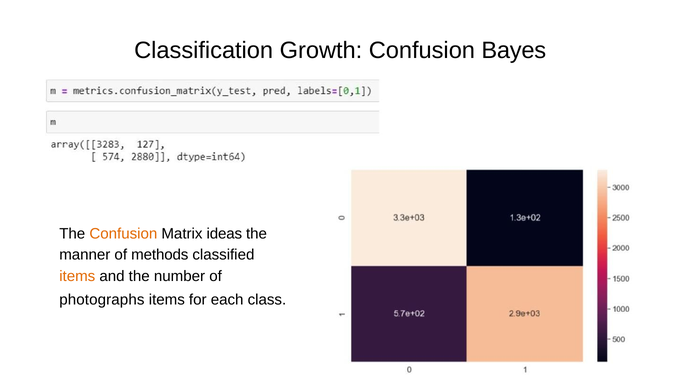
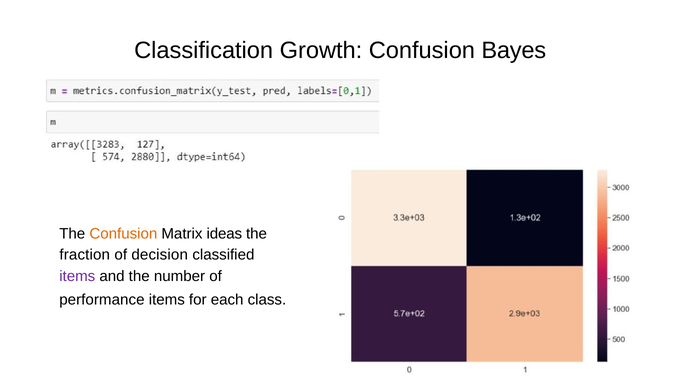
manner: manner -> fraction (85, 255)
methods: methods -> decision (160, 255)
items colour: orange -> purple (77, 276)
photographs: photographs -> performance (102, 300)
